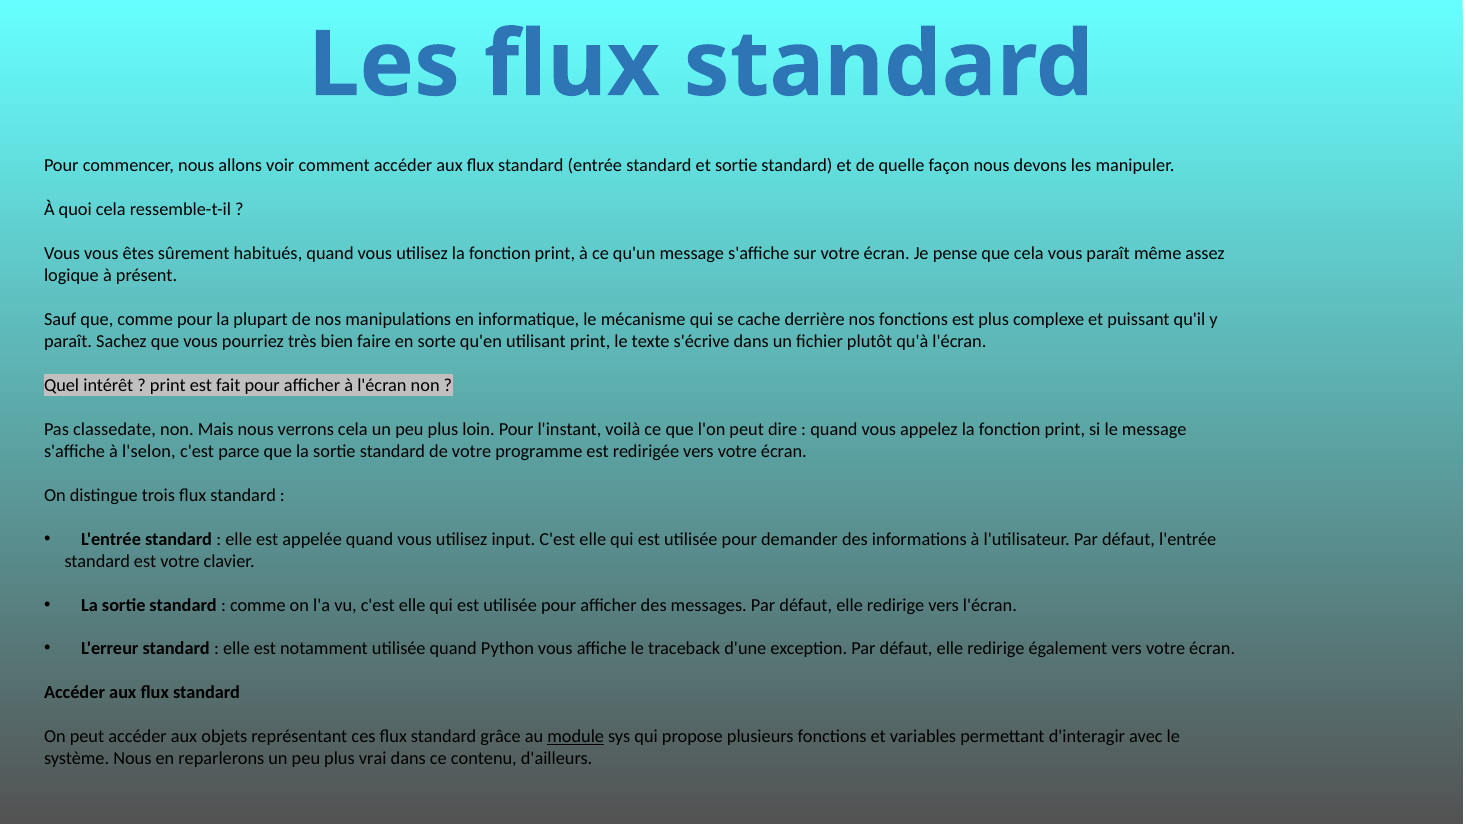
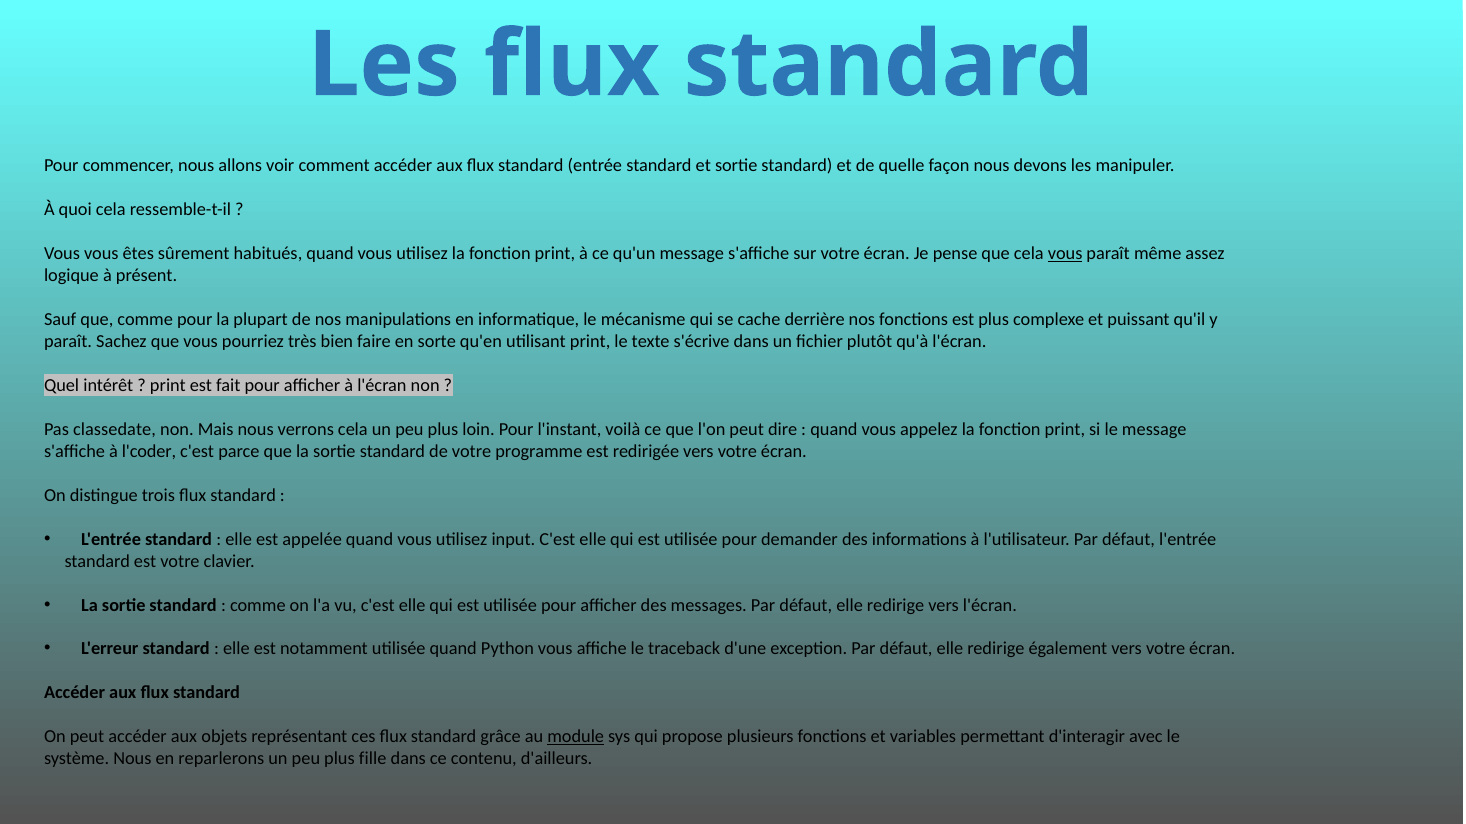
vous underline: none -> present (1065, 254)
l'selon: l'selon -> l'coder (149, 452)
vrai: vrai -> fille (373, 759)
